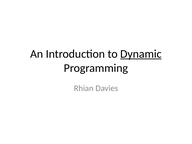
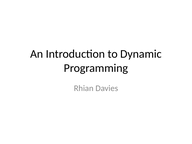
Dynamic underline: present -> none (141, 54)
